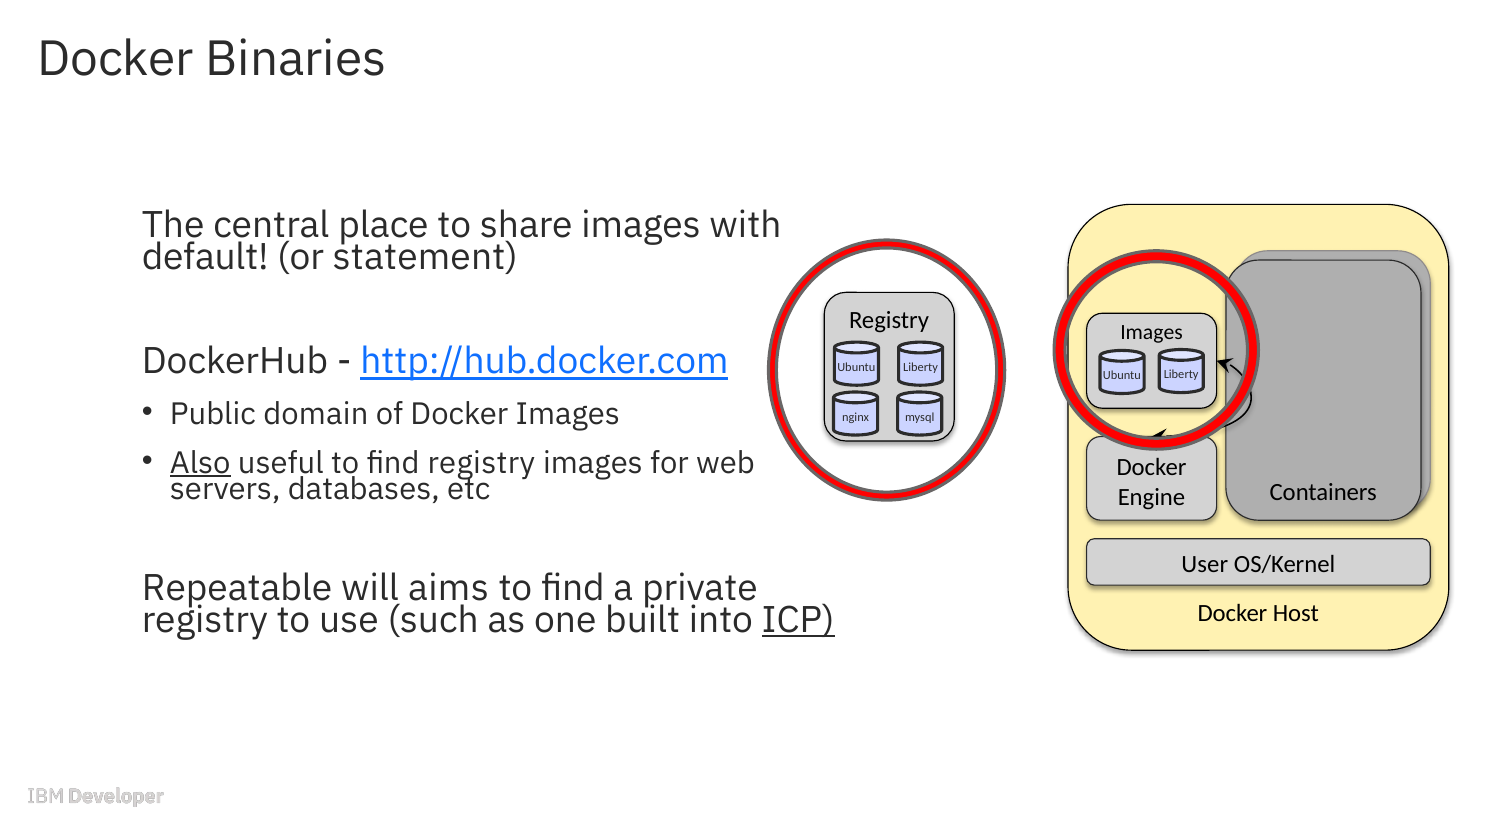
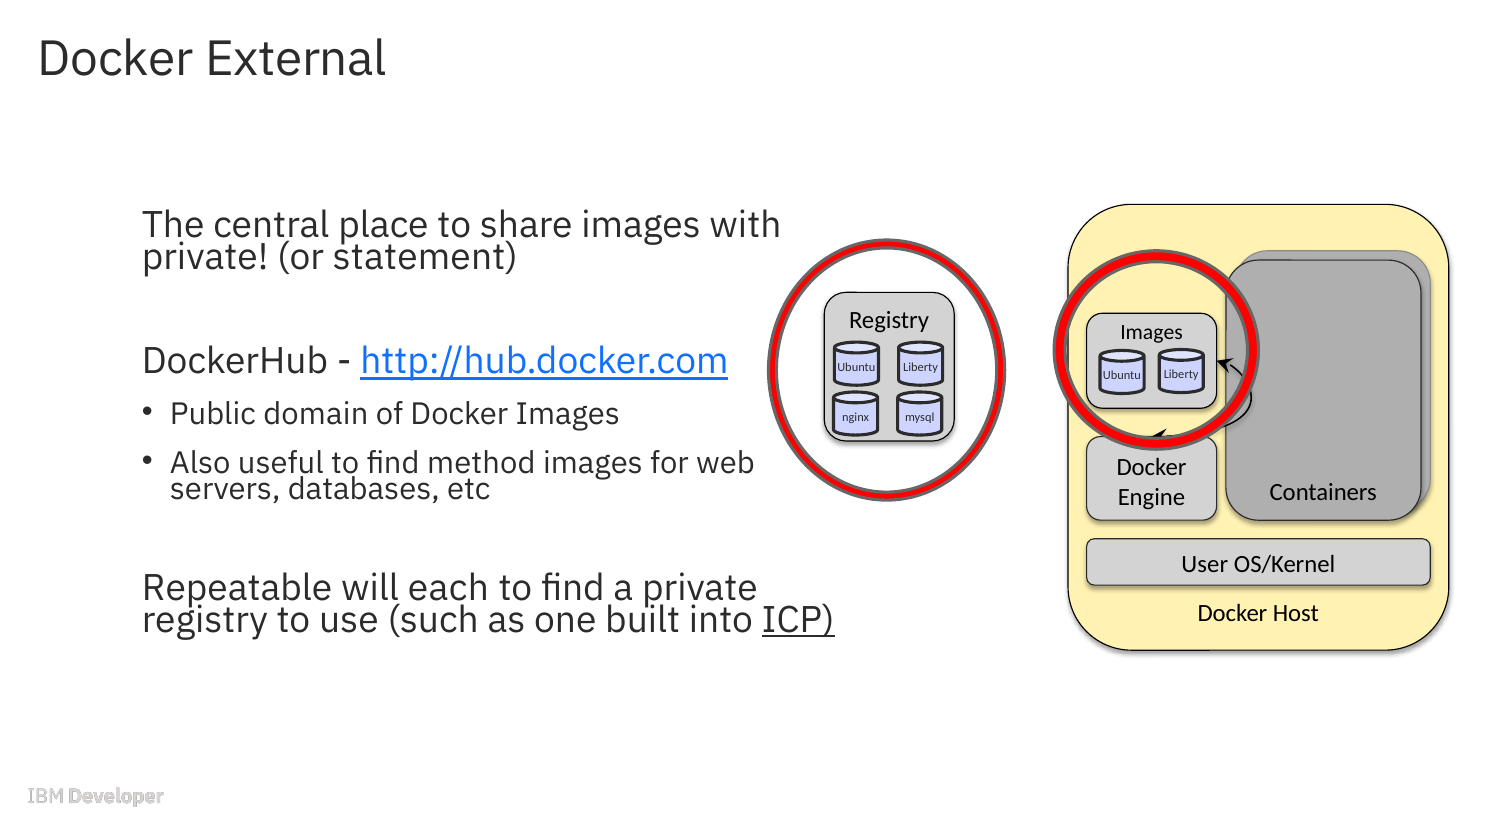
Binaries: Binaries -> External (296, 59)
default: default -> private (205, 257)
Also underline: present -> none (200, 463)
find registry: registry -> method (481, 463)
aims: aims -> each (449, 588)
